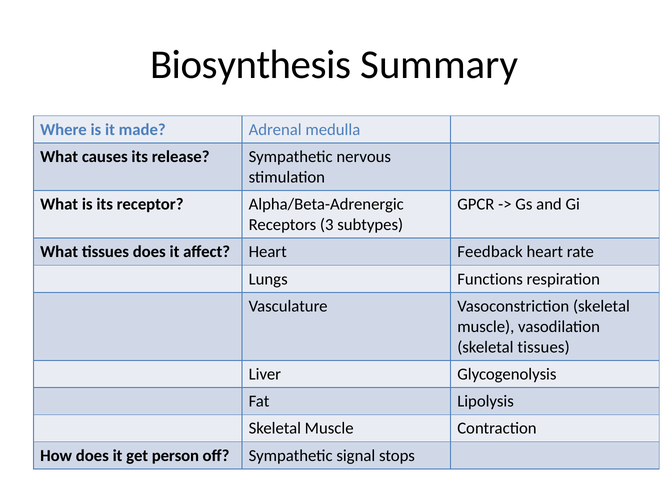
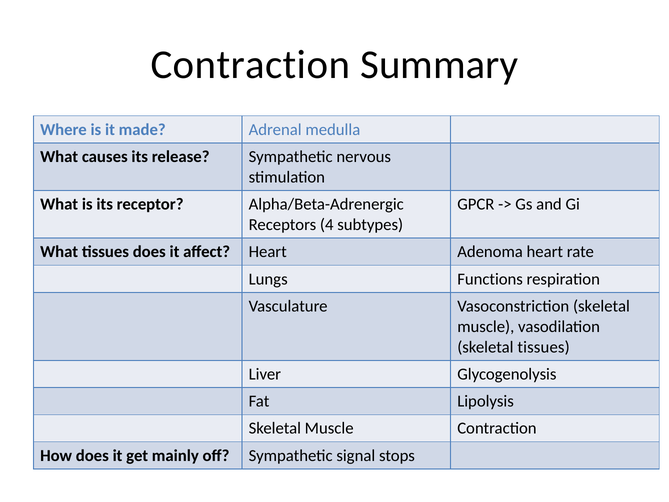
Biosynthesis: Biosynthesis -> Contraction (250, 65)
3: 3 -> 4 (327, 225)
Feedback: Feedback -> Adenoma (490, 252)
person: person -> mainly (175, 455)
